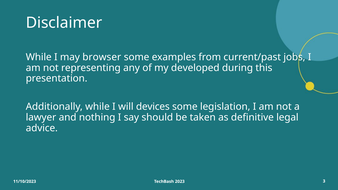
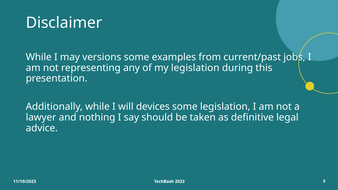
browser: browser -> versions (102, 57)
my developed: developed -> legislation (195, 68)
